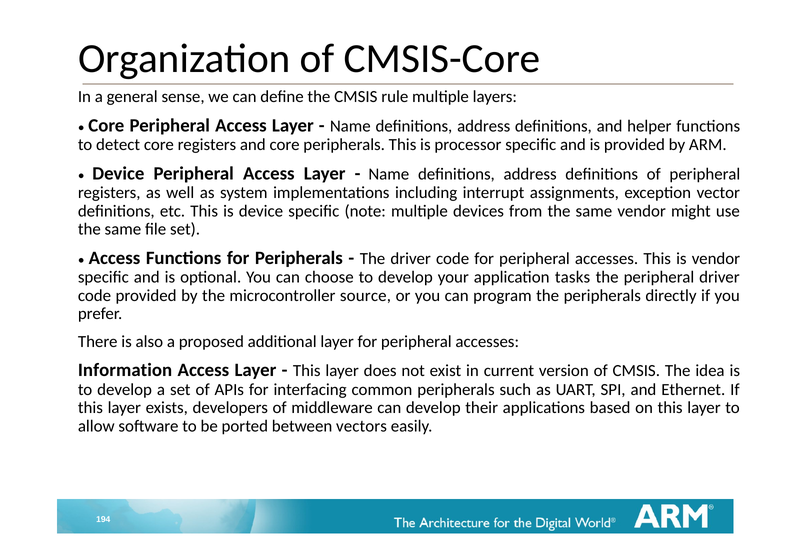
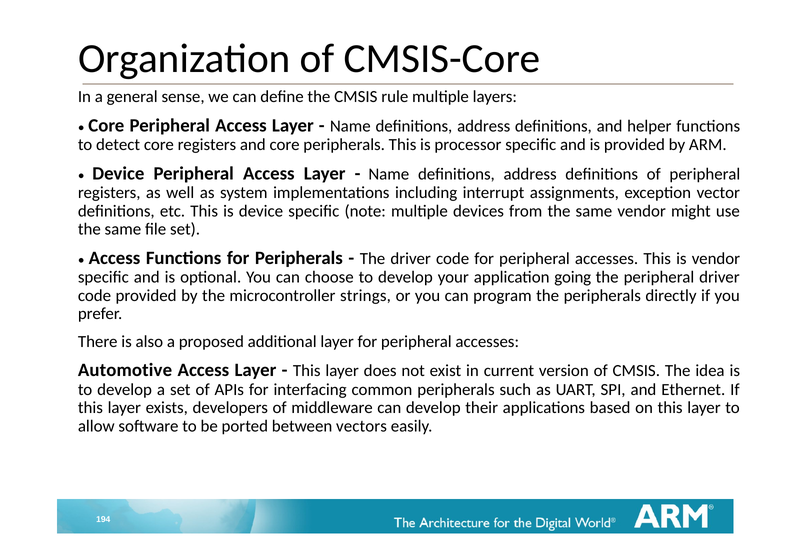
tasks: tasks -> going (573, 277)
source: source -> strings (365, 296)
Information: Information -> Automotive (125, 370)
